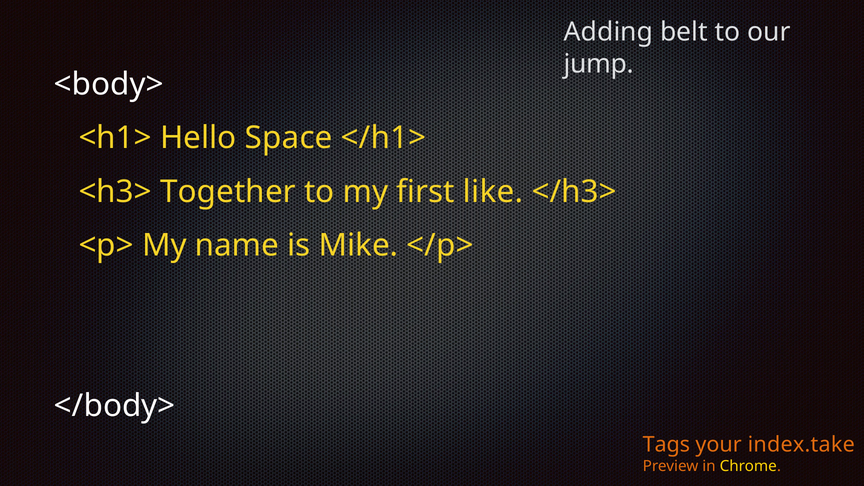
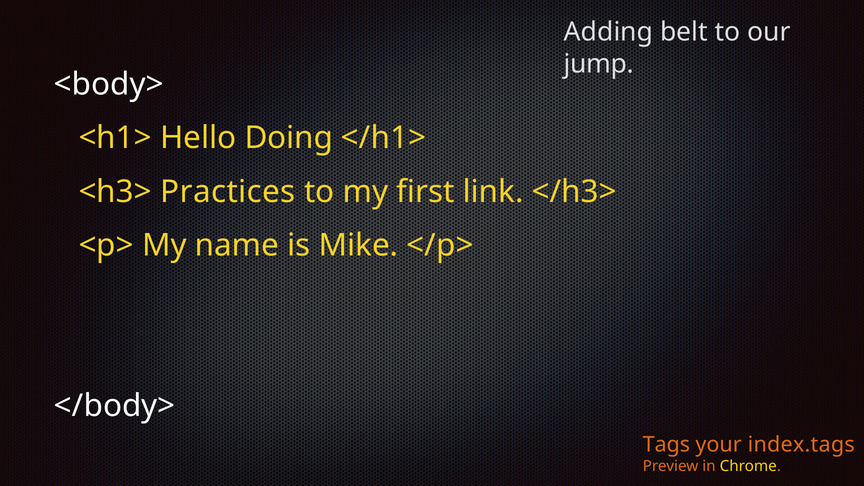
Space: Space -> Doing (289, 138)
Together: Together -> Practices (228, 192)
like: like -> link (493, 192)
index.take: index.take -> index.tags (801, 444)
